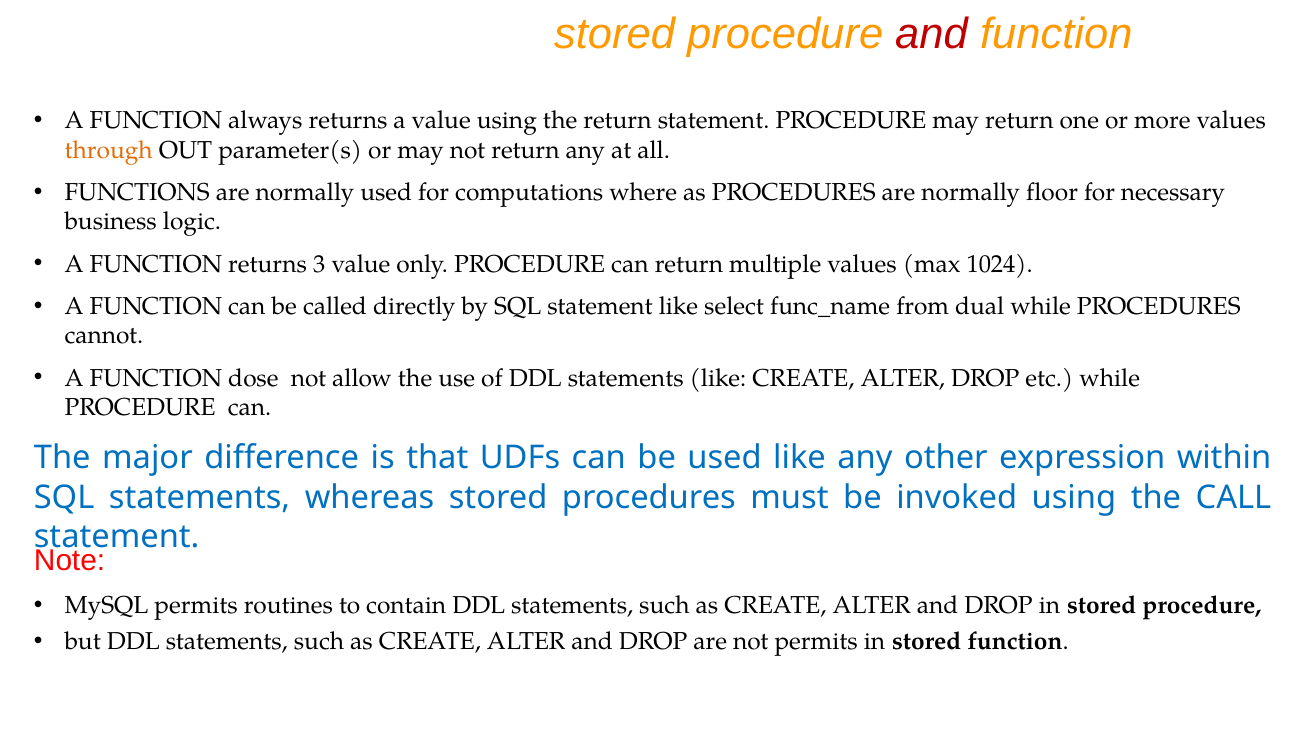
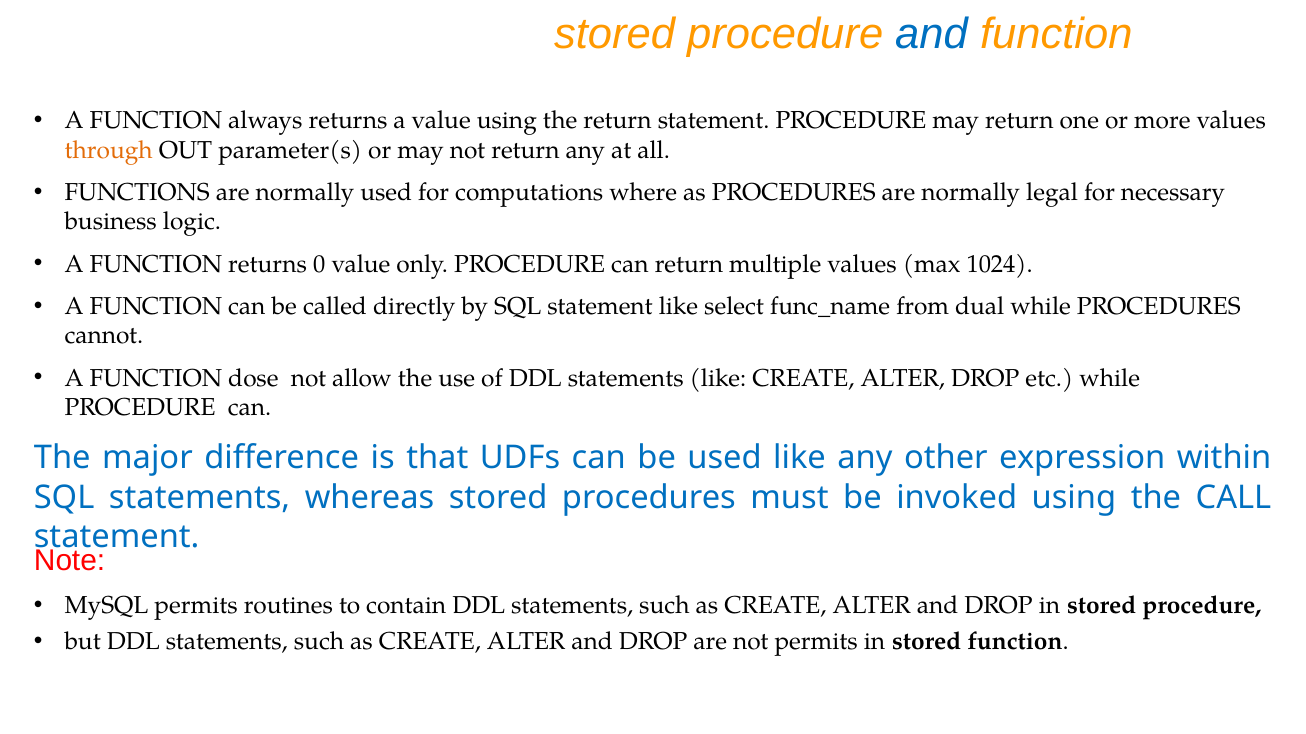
and colour: red -> blue (932, 34)
floor: floor -> legal (1052, 192)
3: 3 -> 0 (319, 264)
